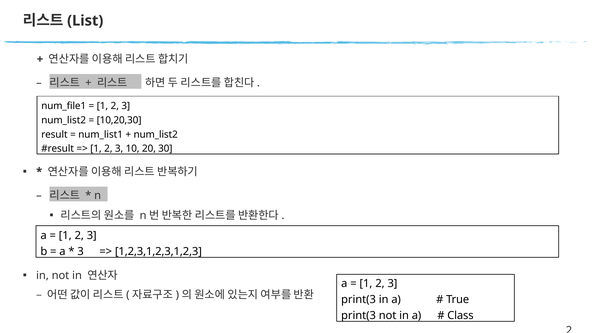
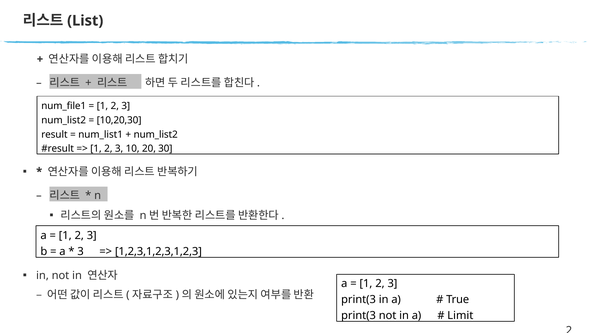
Class: Class -> Limit (460, 316)
